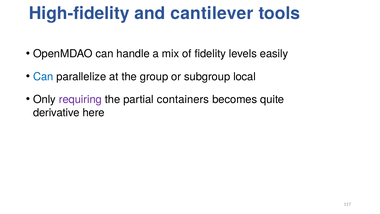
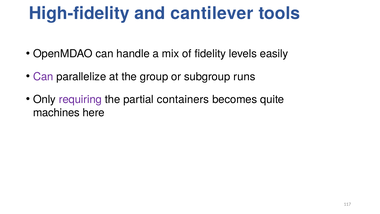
Can colour: blue -> purple (43, 77)
local: local -> runs (244, 77)
derivative: derivative -> machines (56, 113)
